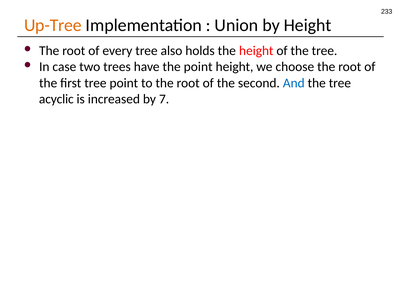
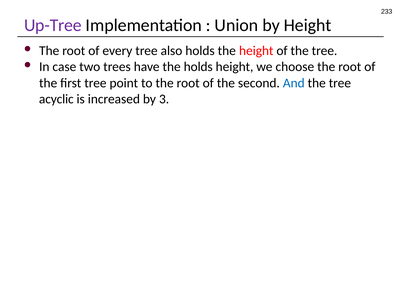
Up-Tree colour: orange -> purple (53, 25)
the point: point -> holds (198, 67)
7: 7 -> 3 (164, 99)
